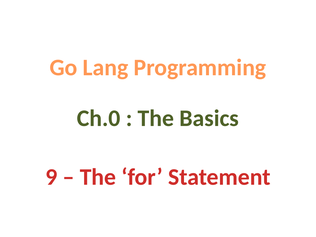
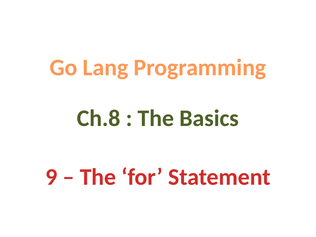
Ch.0: Ch.0 -> Ch.8 (99, 118)
